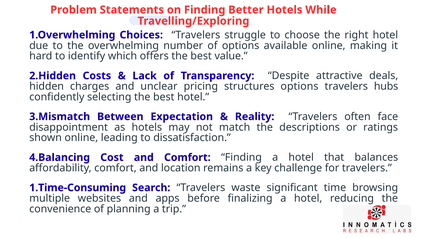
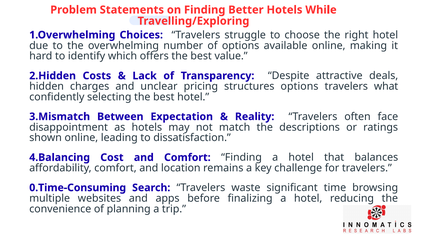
hubs: hubs -> what (386, 86)
1.Time-Consuming: 1.Time-Consuming -> 0.Time-Consuming (78, 187)
